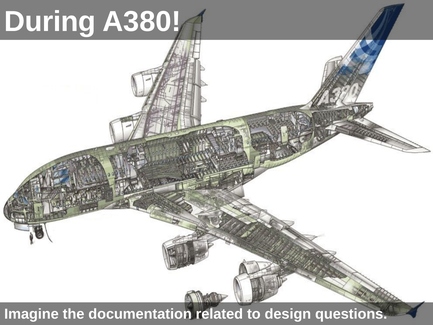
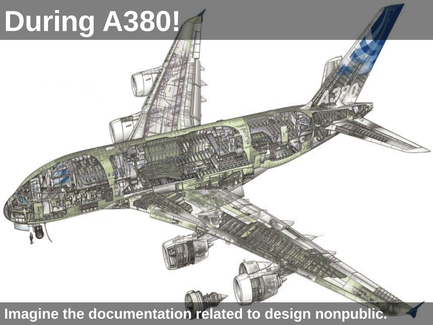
questions: questions -> nonpublic (351, 314)
